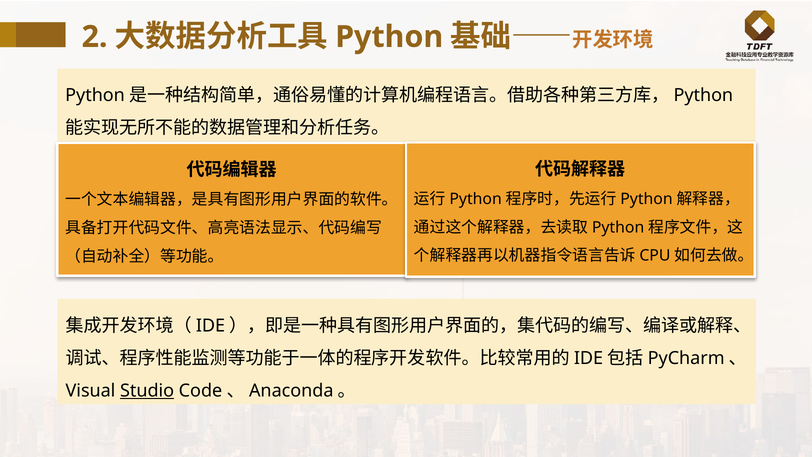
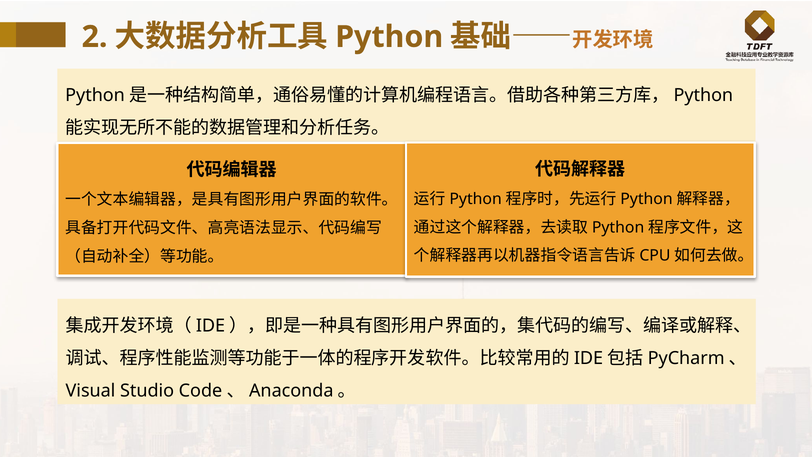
Studio underline: present -> none (147, 390)
